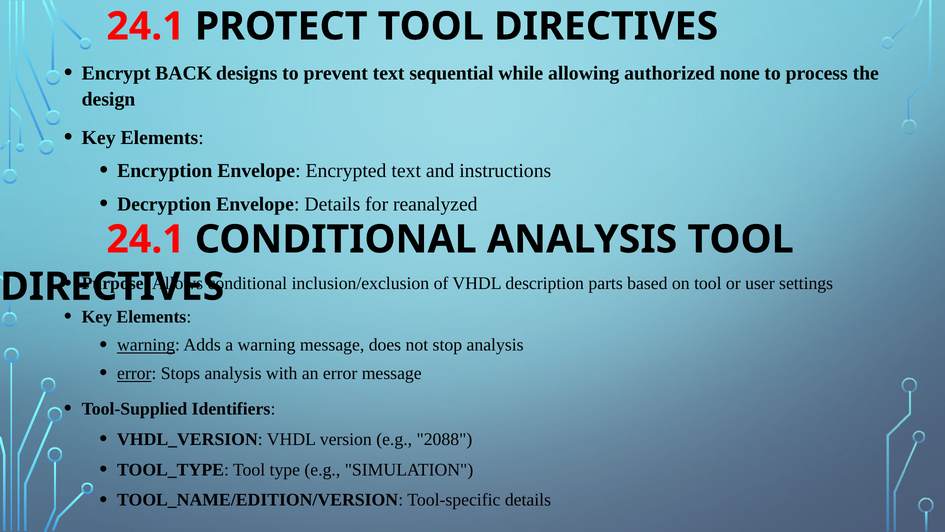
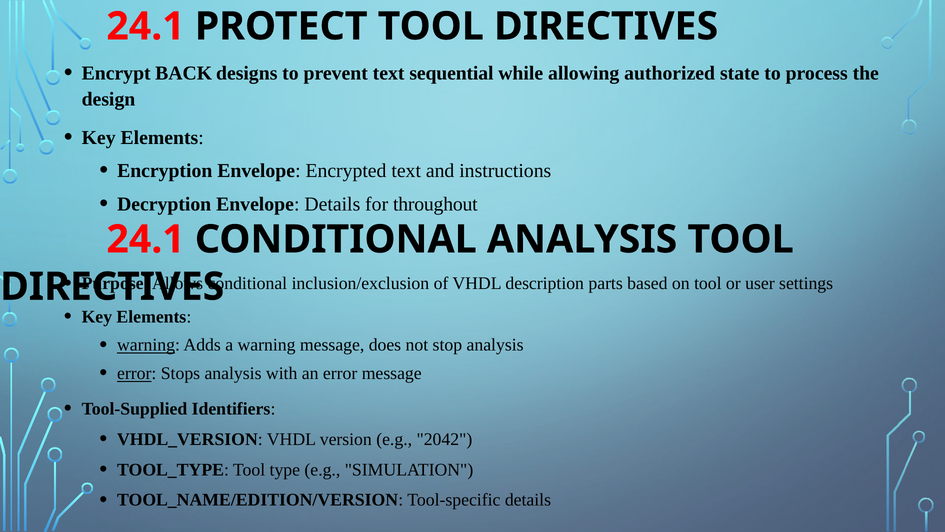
none: none -> state (740, 73)
reanalyzed: reanalyzed -> throughout (435, 204)
2088: 2088 -> 2042 (444, 439)
